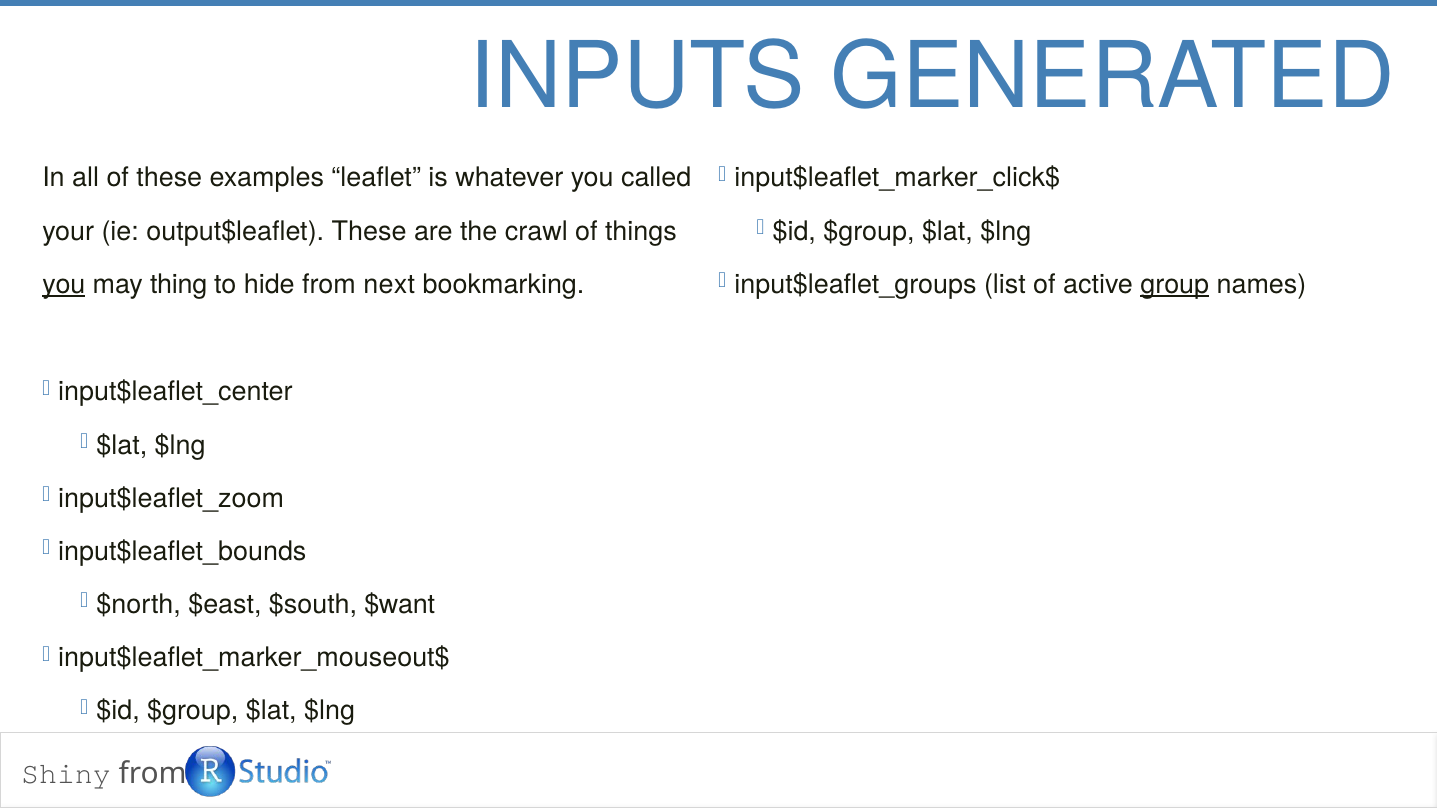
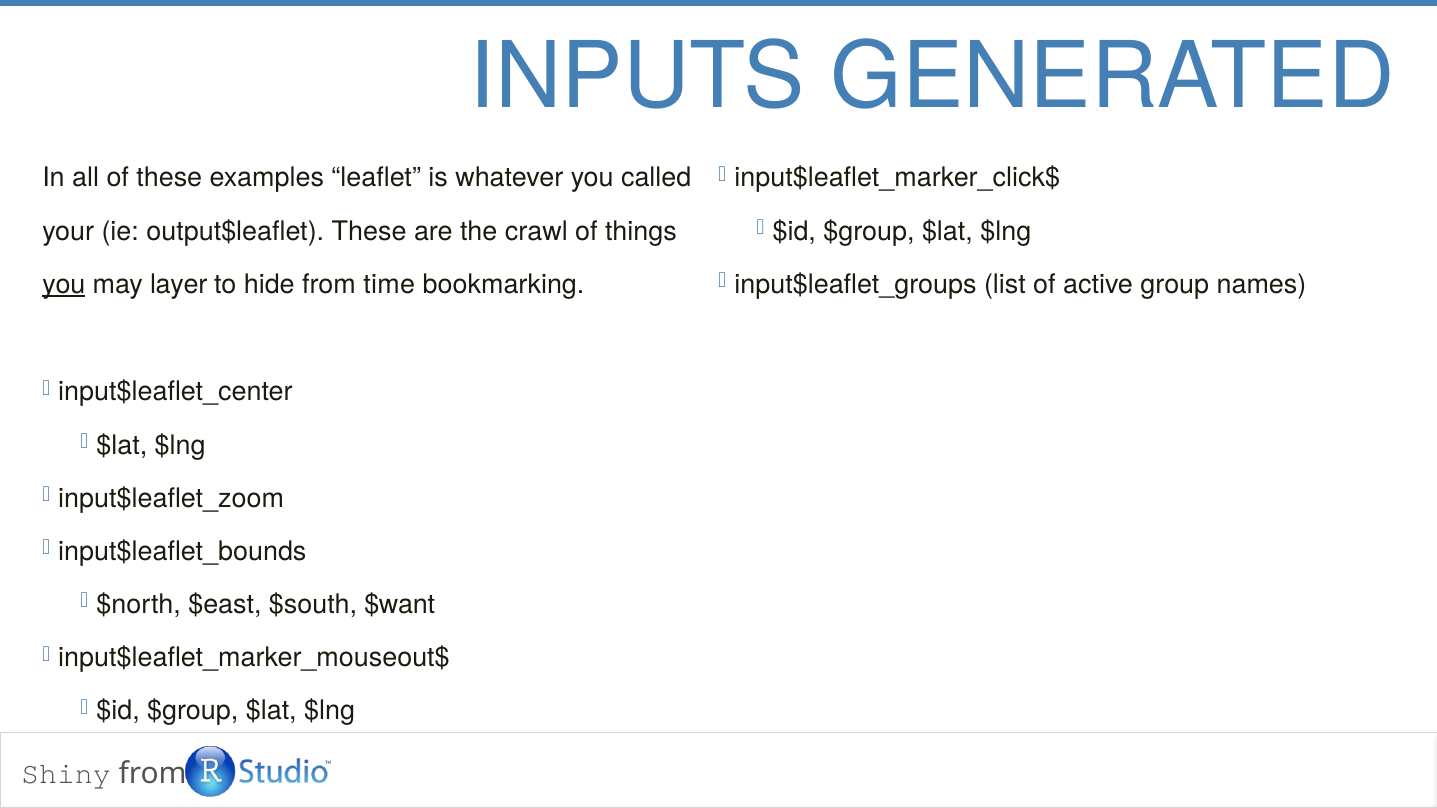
group underline: present -> none (1175, 284)
thing: thing -> layer (179, 284)
next: next -> time (389, 284)
